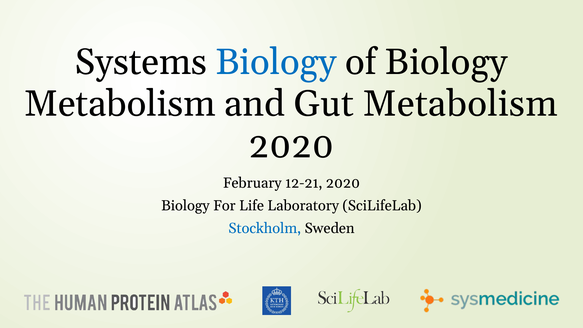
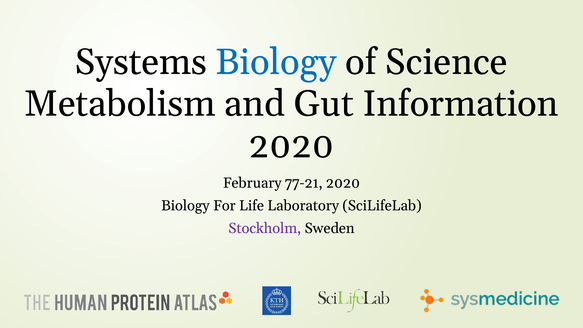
of Biology: Biology -> Science (446, 62)
Gut Metabolism: Metabolism -> Information (460, 104)
12-21: 12-21 -> 77-21 (304, 183)
Stockholm colour: blue -> purple (265, 228)
